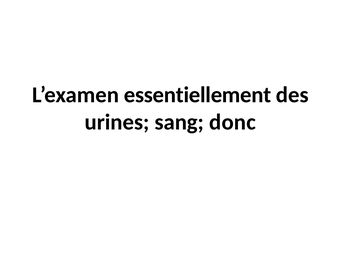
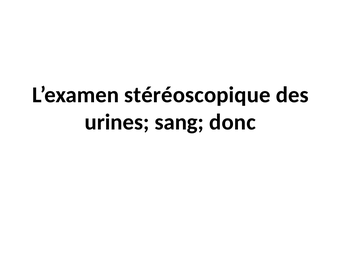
essentiellement: essentiellement -> stéréoscopique (197, 95)
